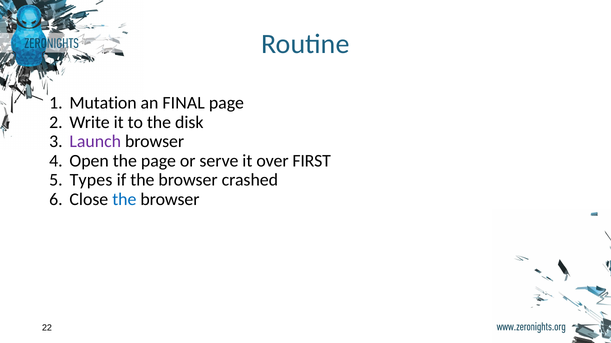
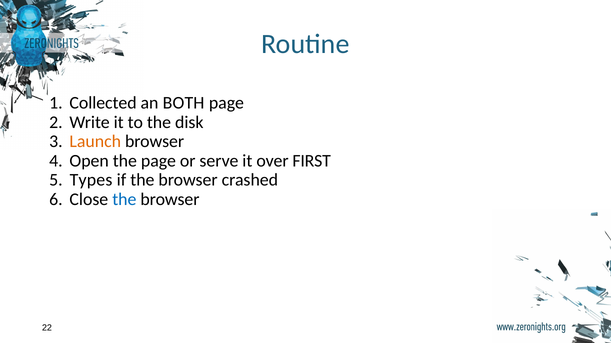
Mutation: Mutation -> Collected (103, 103)
FINAL: FINAL -> BOTH (184, 103)
Launch colour: purple -> orange (95, 142)
